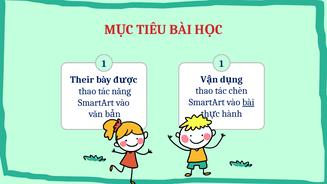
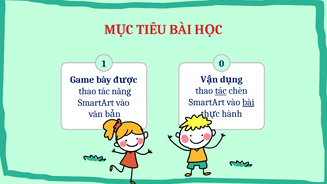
1 1: 1 -> 0 (222, 64)
Their: Their -> Game (82, 80)
tác underline: none -> present (221, 91)
